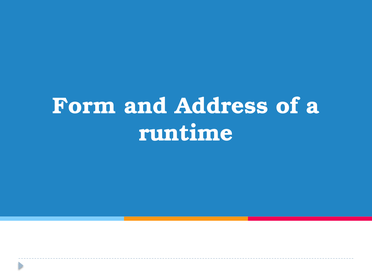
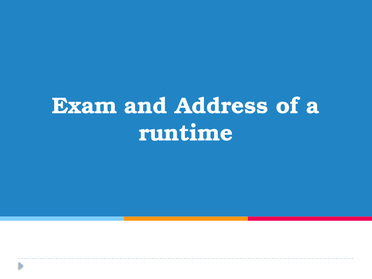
Form: Form -> Exam (84, 106)
